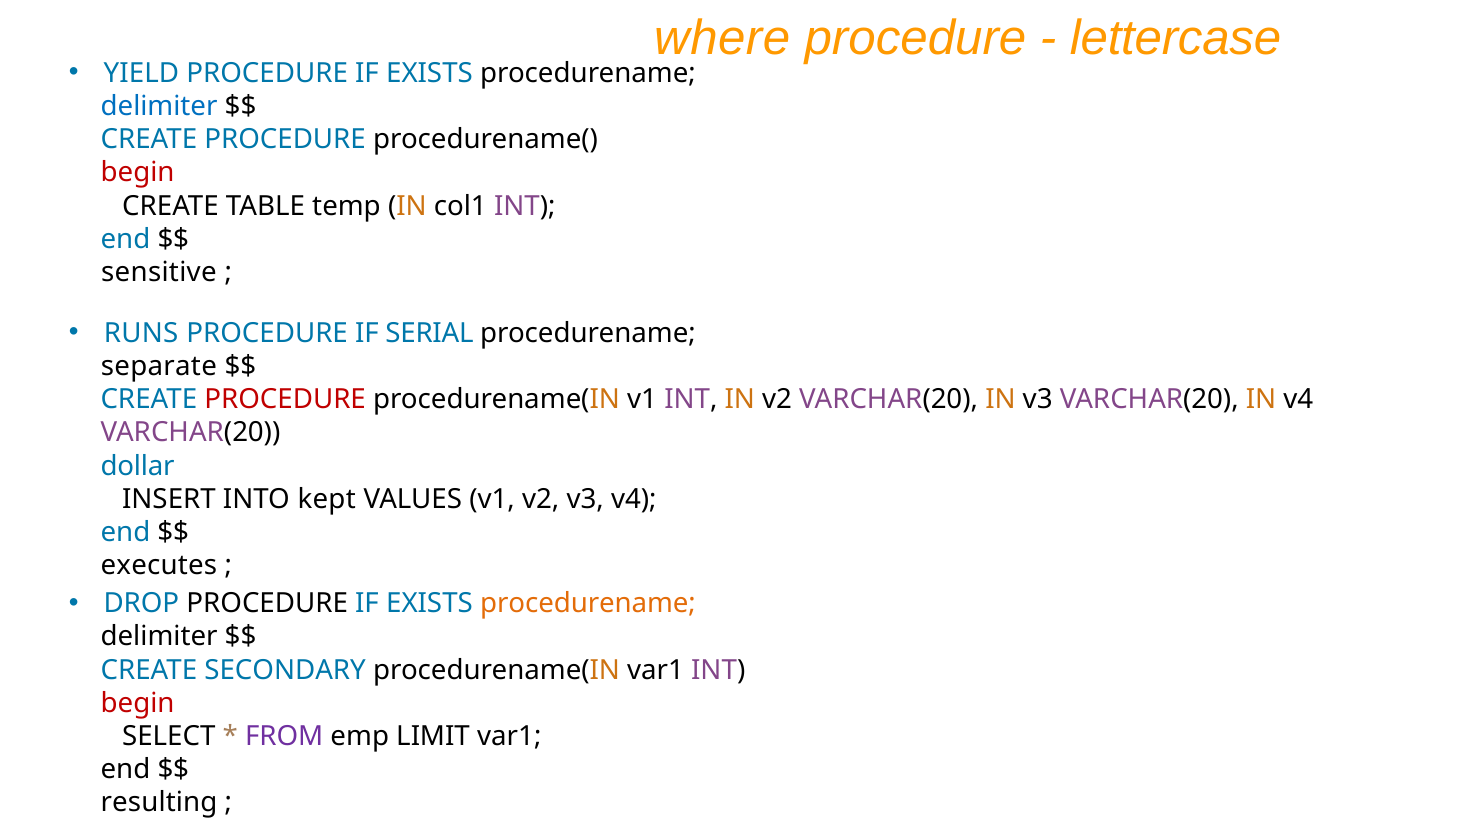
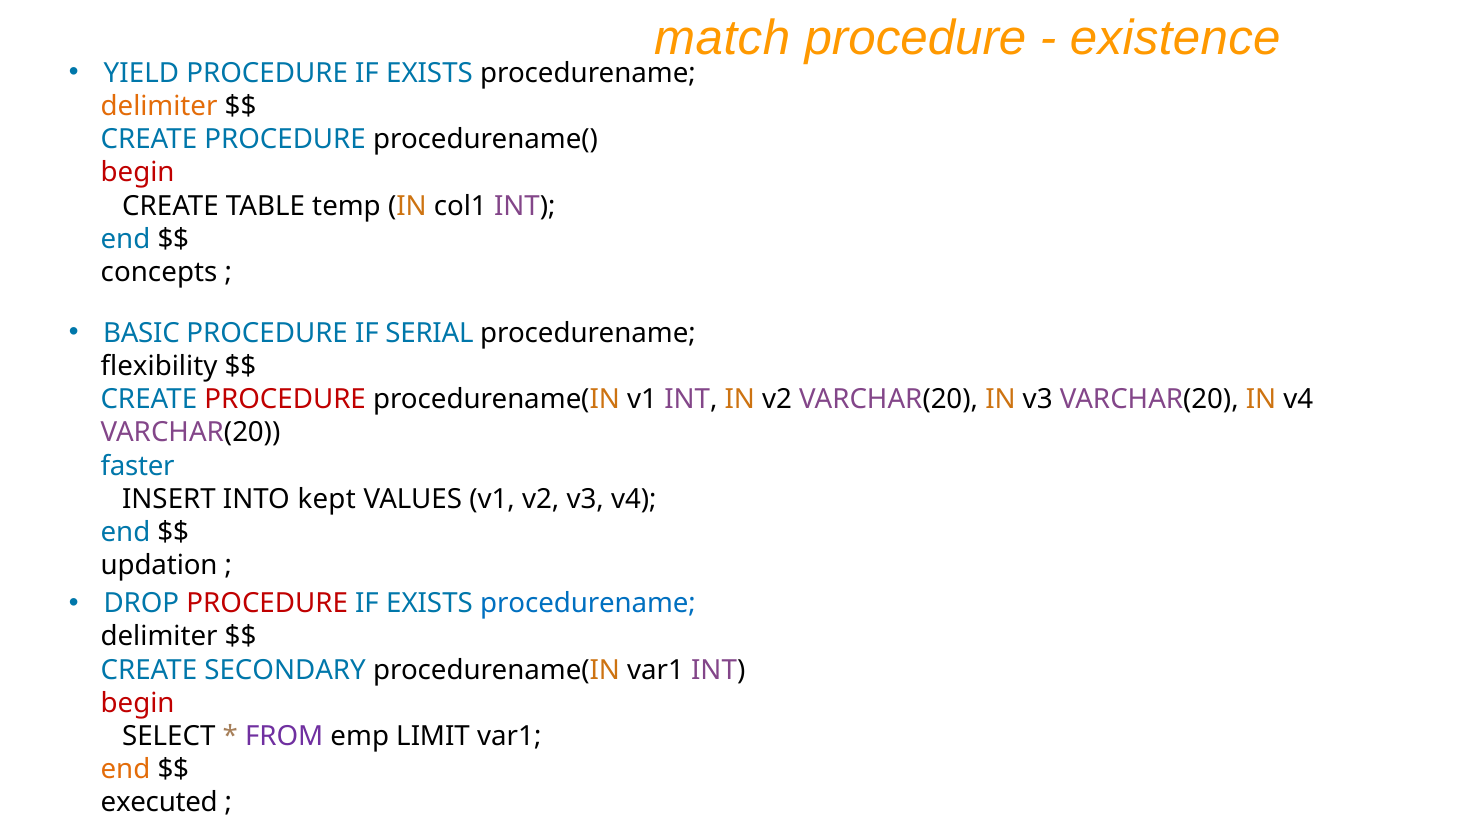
where: where -> match (722, 38)
lettercase: lettercase -> existence (1175, 38)
delimiter colour: blue -> orange (159, 106)
sensitive: sensitive -> concepts (159, 272)
RUNS: RUNS -> BASIC (141, 333)
separate: separate -> flexibility (159, 366)
dollar: dollar -> faster (138, 466)
executes: executes -> updation (159, 565)
PROCEDURE colour: black -> red (267, 603)
procedurename colour: orange -> blue (588, 603)
end colour: black -> orange (126, 769)
resulting: resulting -> executed (159, 803)
